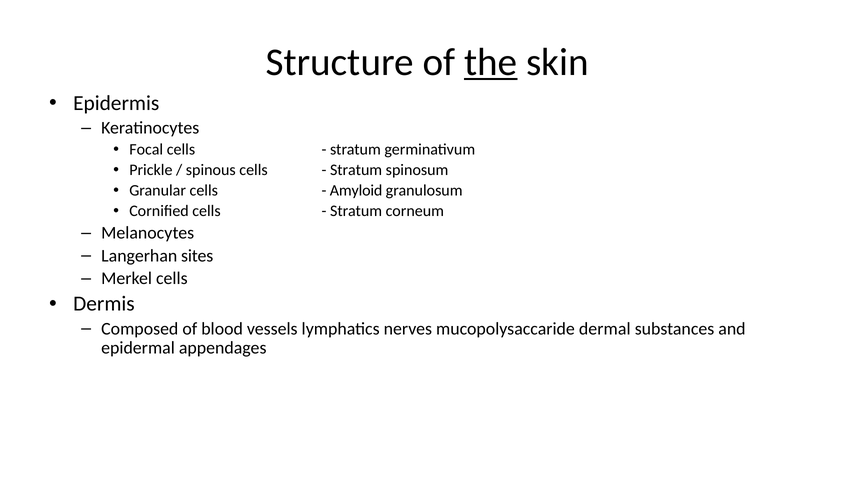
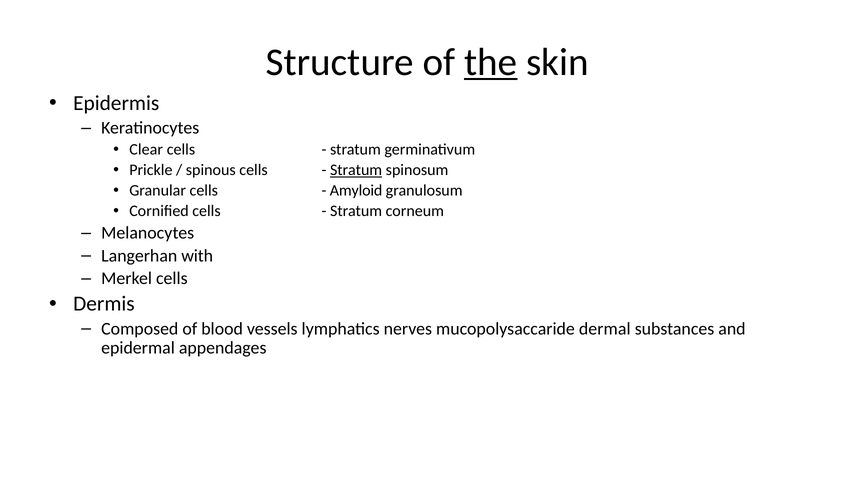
Focal: Focal -> Clear (146, 149)
Stratum underline: none -> present (356, 170)
sites: sites -> with (197, 256)
